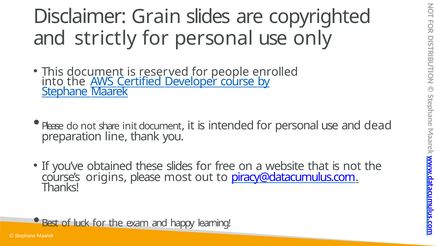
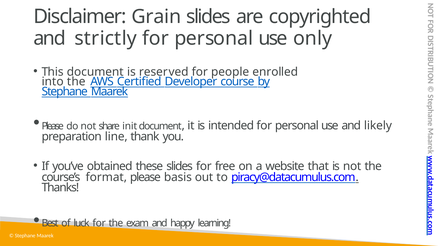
dead: dead -> likely (378, 126)
origins: origins -> format (106, 177)
most: most -> basis (178, 177)
